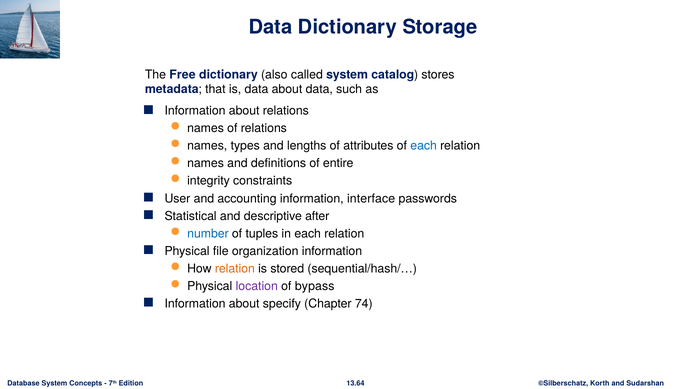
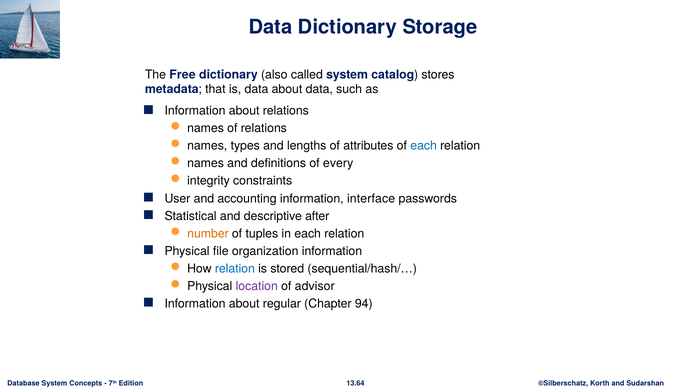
entire: entire -> every (338, 163)
number colour: blue -> orange (208, 233)
relation colour: orange -> blue (235, 268)
bypass: bypass -> advisor (315, 286)
specify: specify -> regular (282, 303)
74: 74 -> 94 (364, 303)
